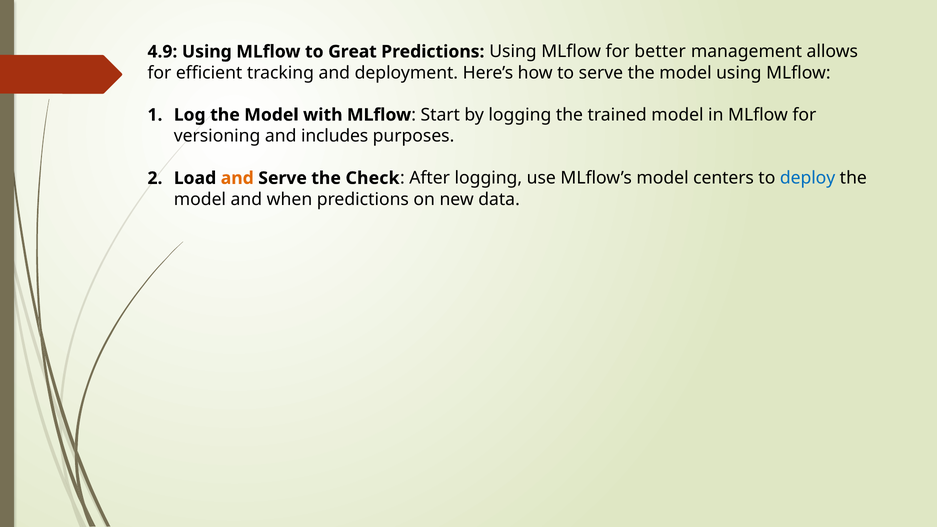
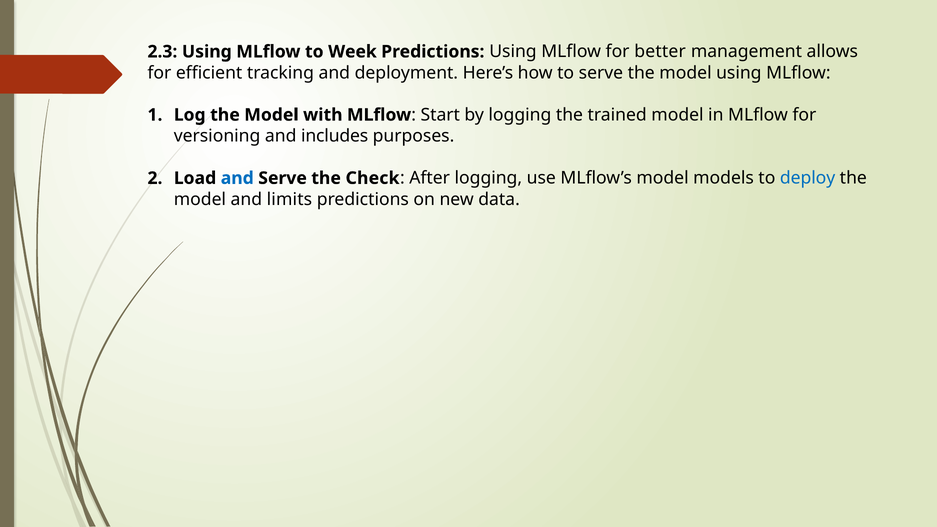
4.9: 4.9 -> 2.3 (162, 52)
Great: Great -> Week (352, 52)
and colour: orange -> blue (237, 178)
centers: centers -> models (724, 178)
when: when -> limits (289, 199)
